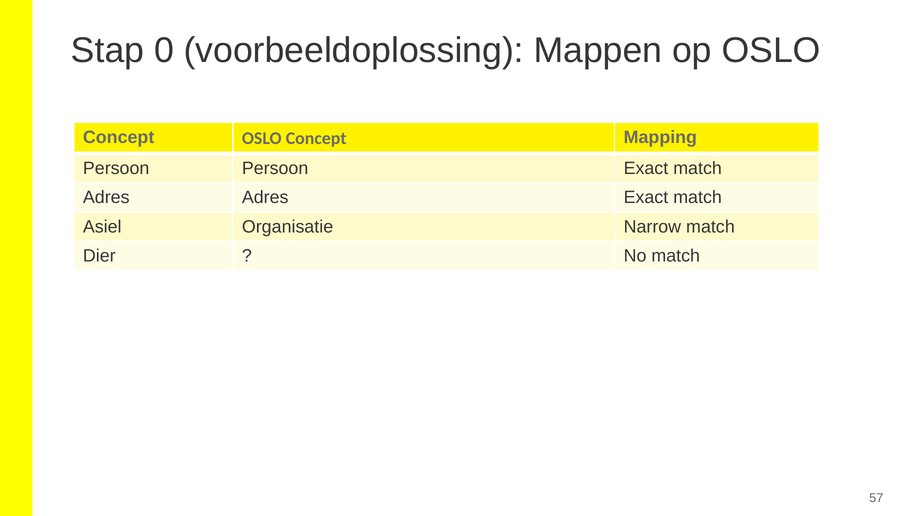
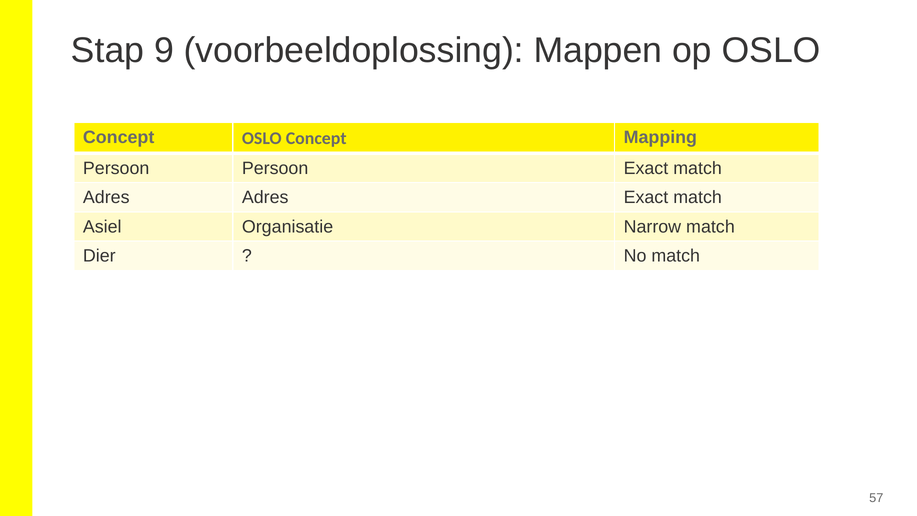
0: 0 -> 9 (164, 51)
